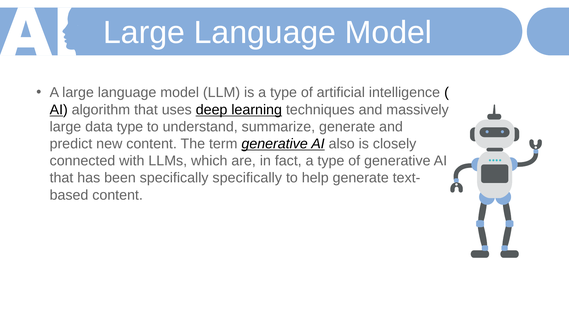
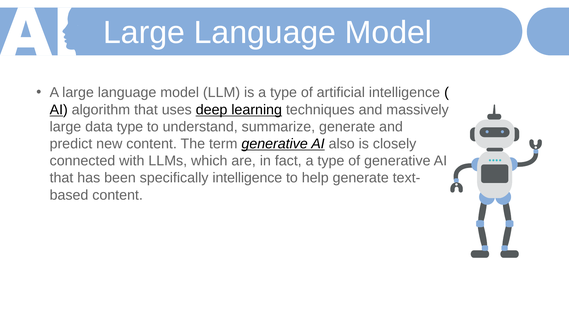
specifically specifically: specifically -> intelligence (247, 178)
